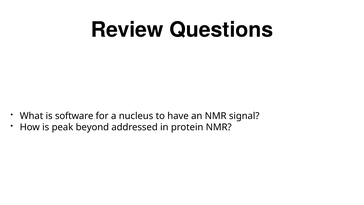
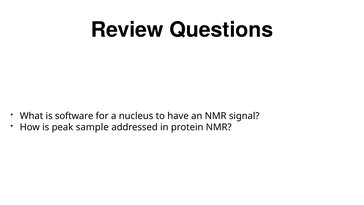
beyond: beyond -> sample (92, 127)
